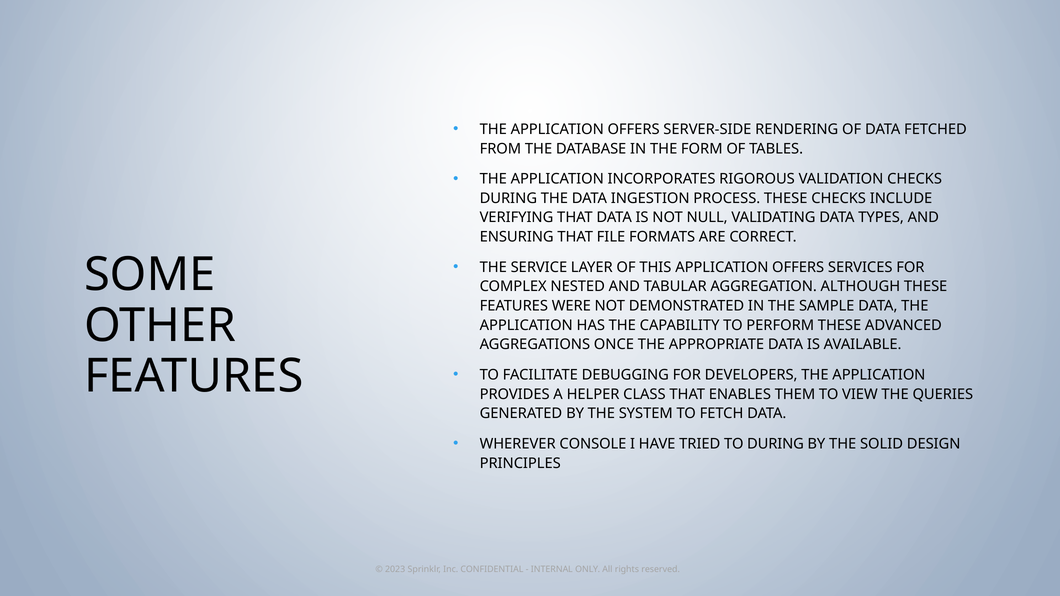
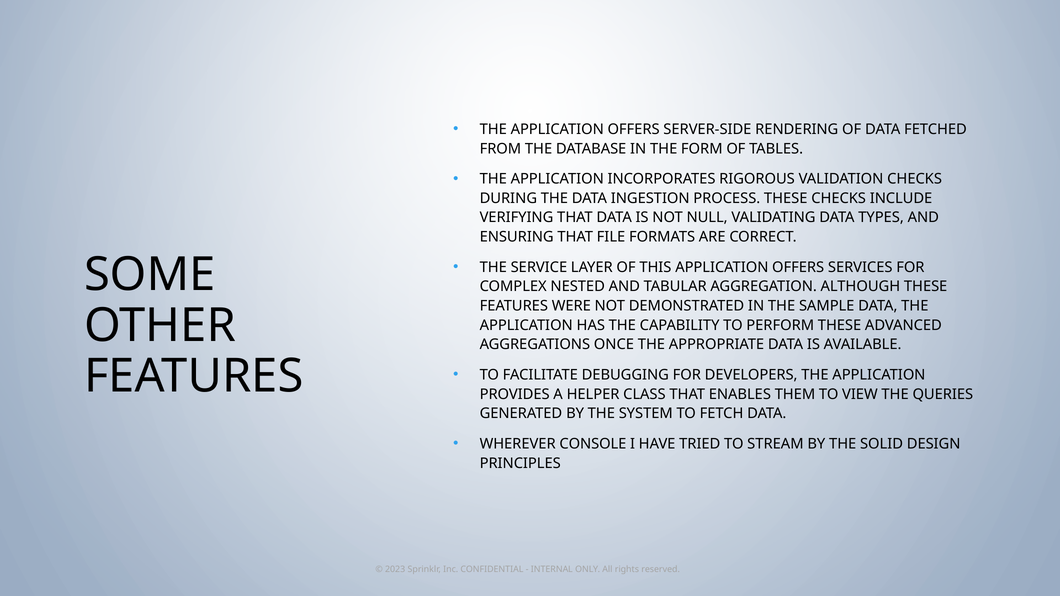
TO DURING: DURING -> STREAM (775, 444)
